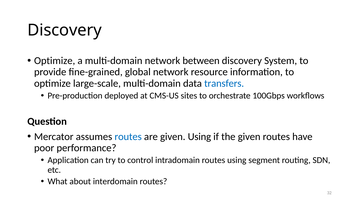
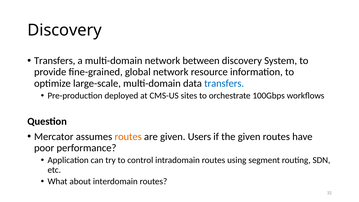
Optimize: Optimize -> Transfers (55, 61)
routes colour: blue -> orange (128, 137)
given Using: Using -> Users (199, 137)
